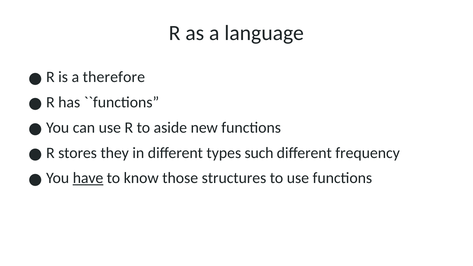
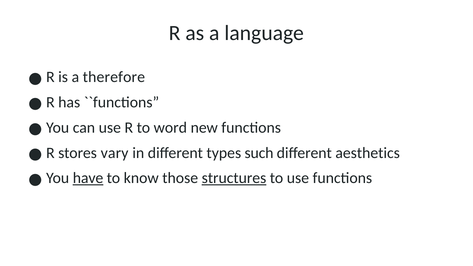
aside: aside -> word (170, 128)
they: they -> vary (115, 153)
frequency: frequency -> aesthetics (368, 153)
structures underline: none -> present (234, 178)
